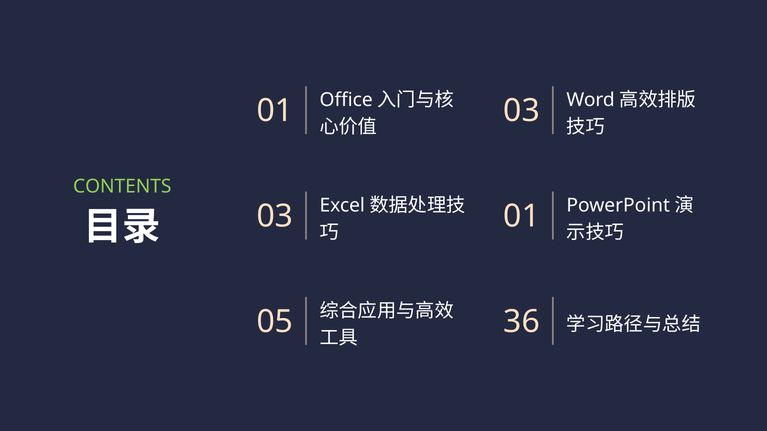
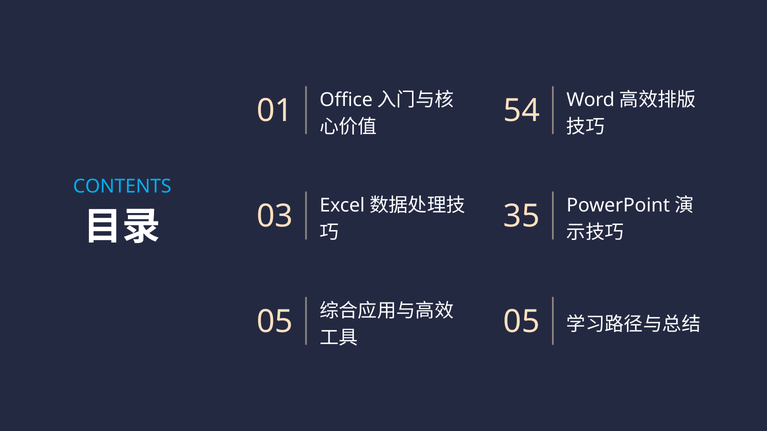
03: 03 -> 54 (522, 111)
CONTENTS colour: light green -> light blue (122, 186)
01: 01 -> 35 (522, 216)
36: 36 -> 05 (522, 322)
